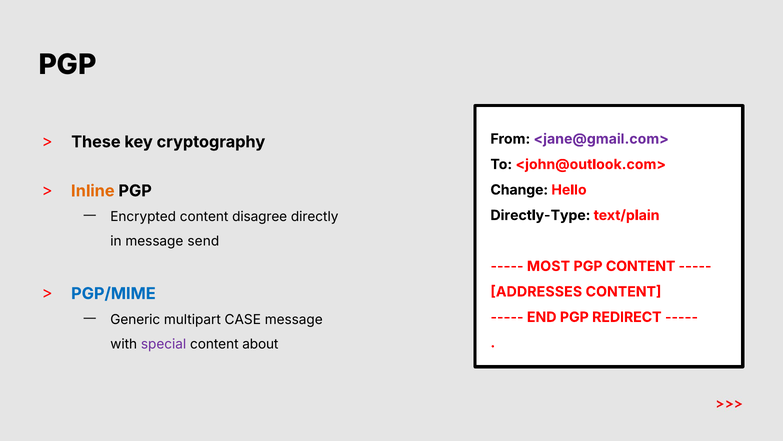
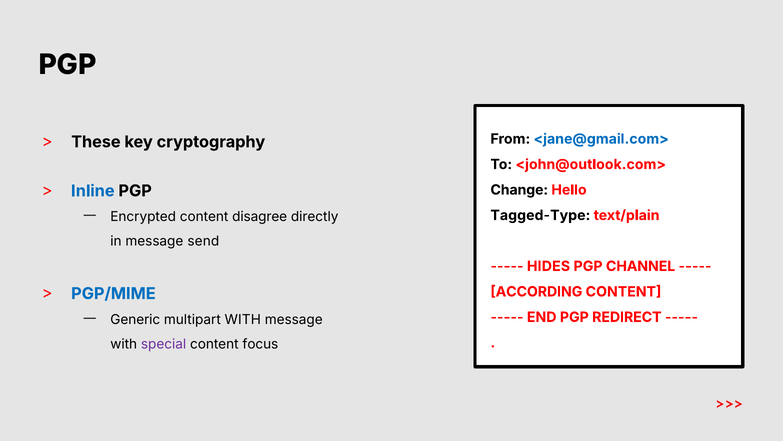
<jane@gmail.com> colour: purple -> blue (601, 139)
Inline colour: orange -> blue (93, 191)
Directly-Type: Directly-Type -> Tagged-Type (540, 215)
MOST: MOST -> HIDES (548, 266)
PGP CONTENT: CONTENT -> CHANNEL (641, 266)
ADDRESSES: ADDRESSES -> ACCORDING (536, 291)
multipart CASE: CASE -> WITH (243, 319)
about: about -> focus (260, 344)
